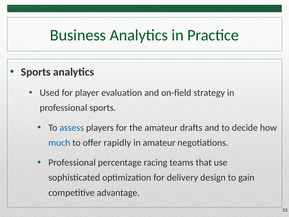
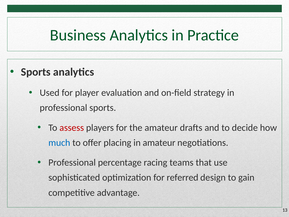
assess colour: blue -> red (72, 128)
rapidly: rapidly -> placing (117, 143)
delivery: delivery -> referred (182, 177)
